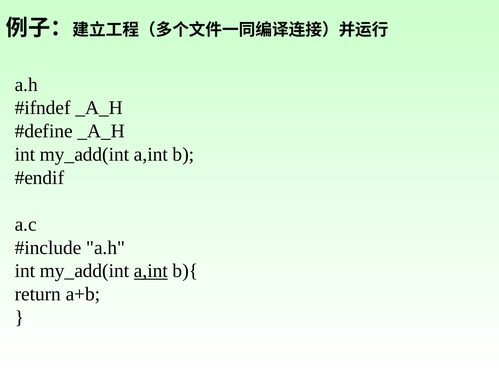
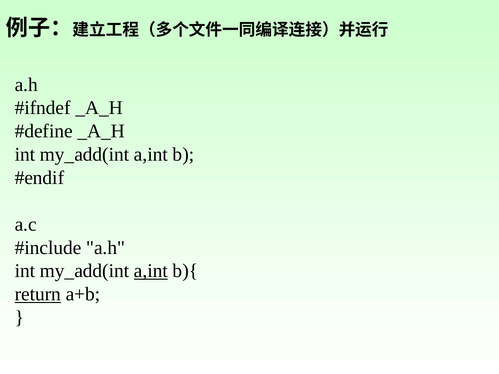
return underline: none -> present (38, 294)
